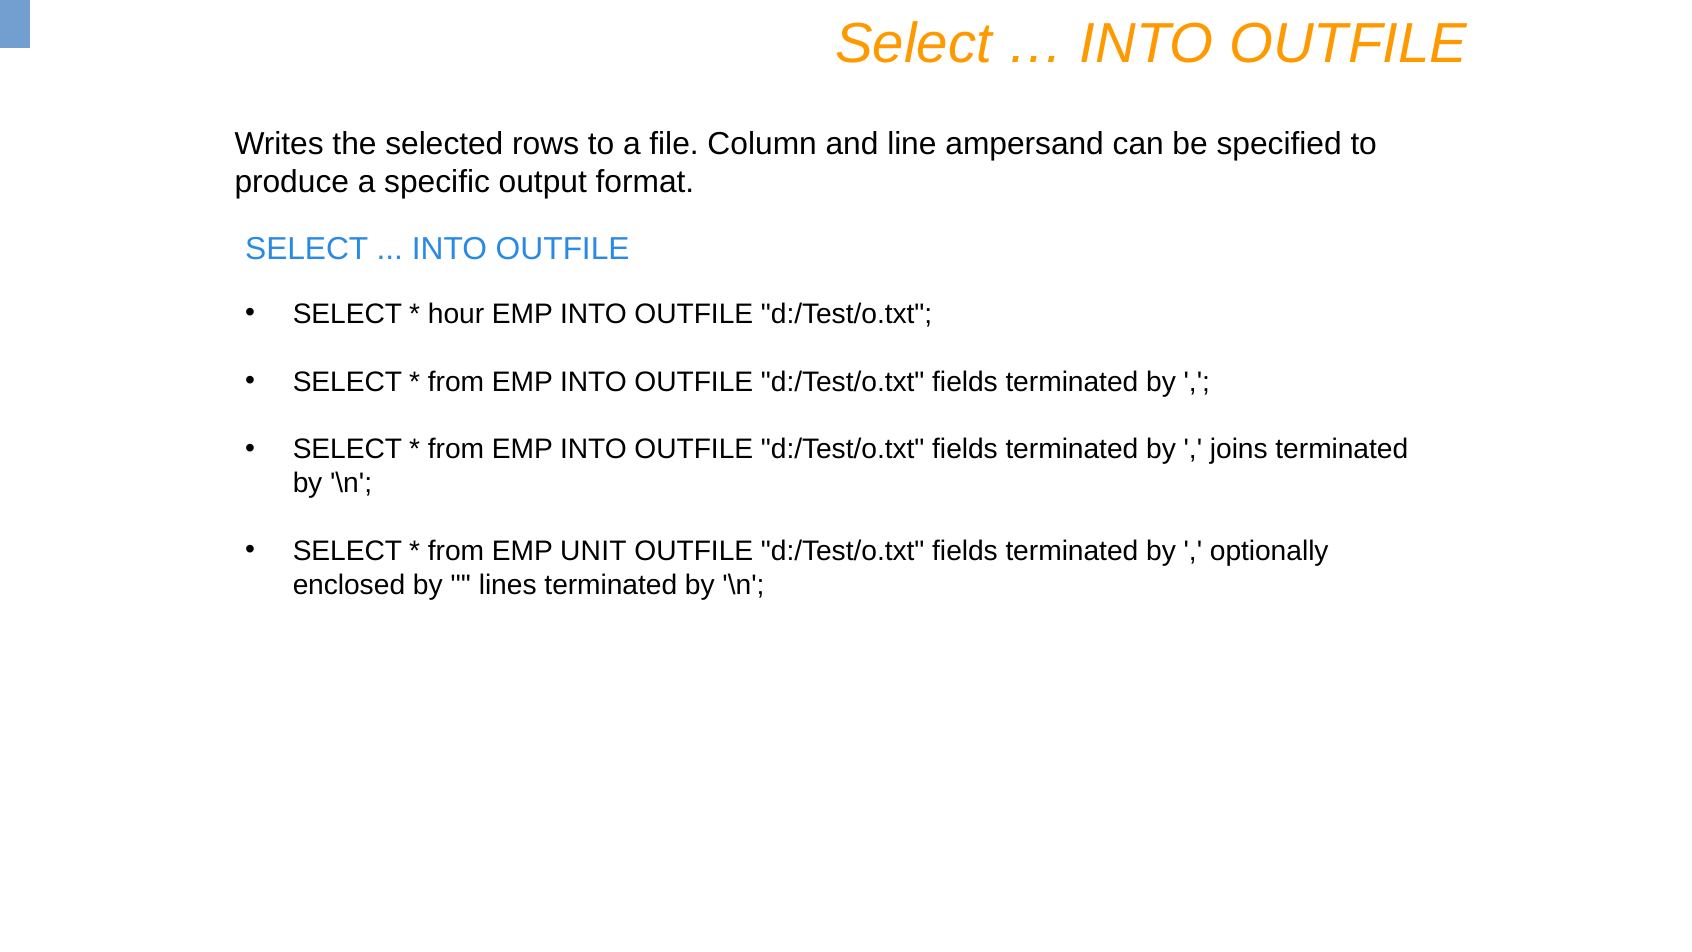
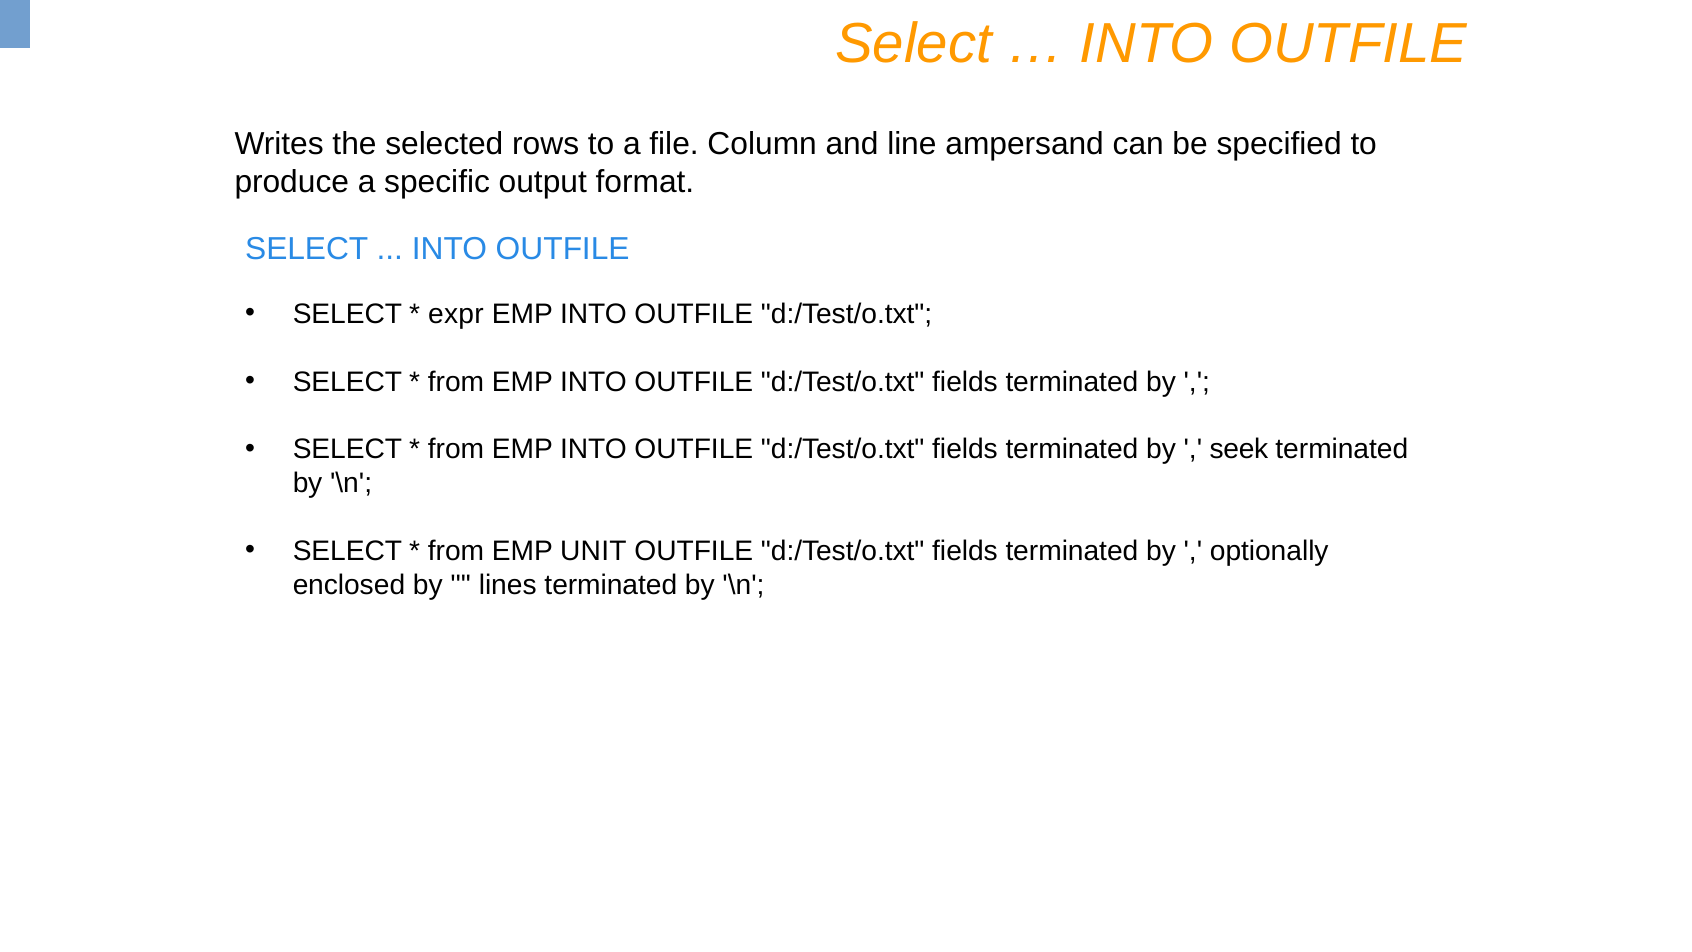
hour: hour -> expr (456, 314)
joins: joins -> seek (1239, 449)
